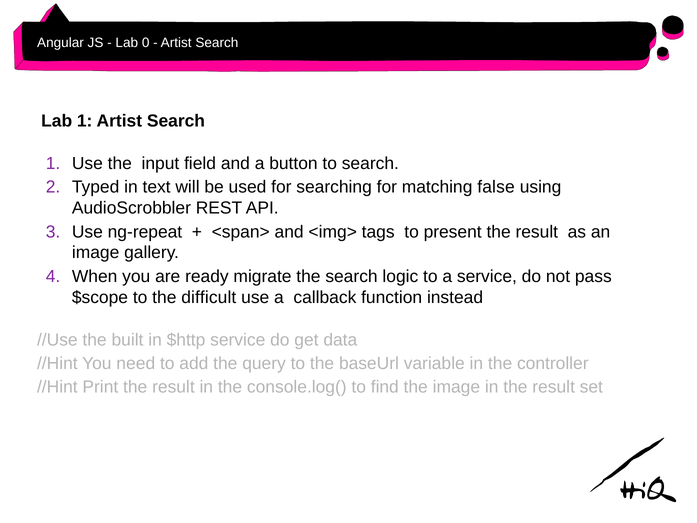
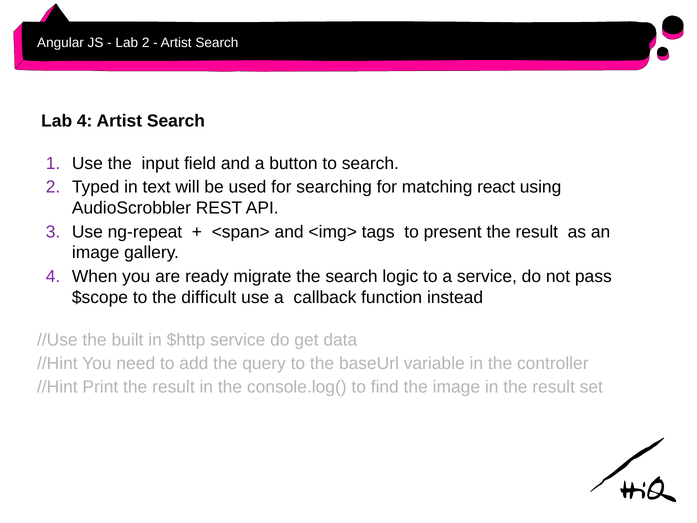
Lab 0: 0 -> 2 (146, 43)
Lab 1: 1 -> 4 (85, 121)
false: false -> react (496, 187)
